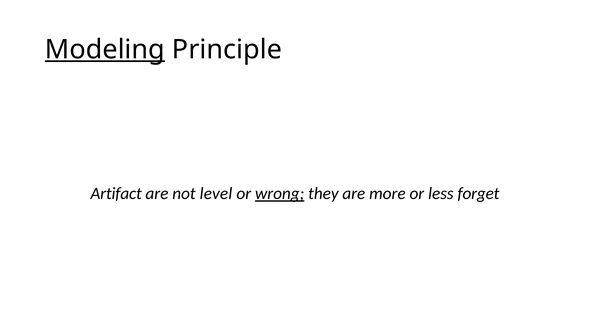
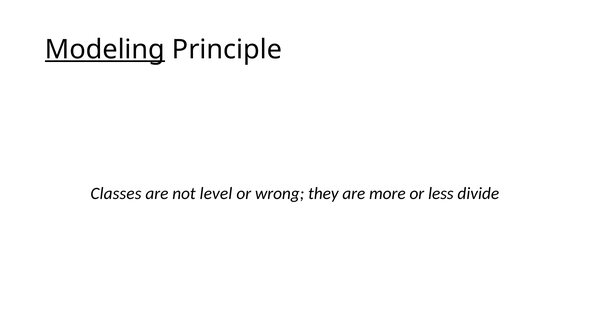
Artifact: Artifact -> Classes (116, 194)
wrong underline: present -> none (280, 194)
forget: forget -> divide (478, 194)
